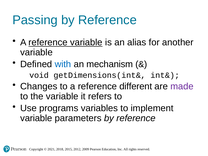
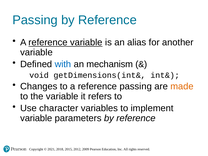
reference different: different -> passing (136, 86)
made colour: purple -> orange (182, 86)
programs: programs -> character (59, 108)
